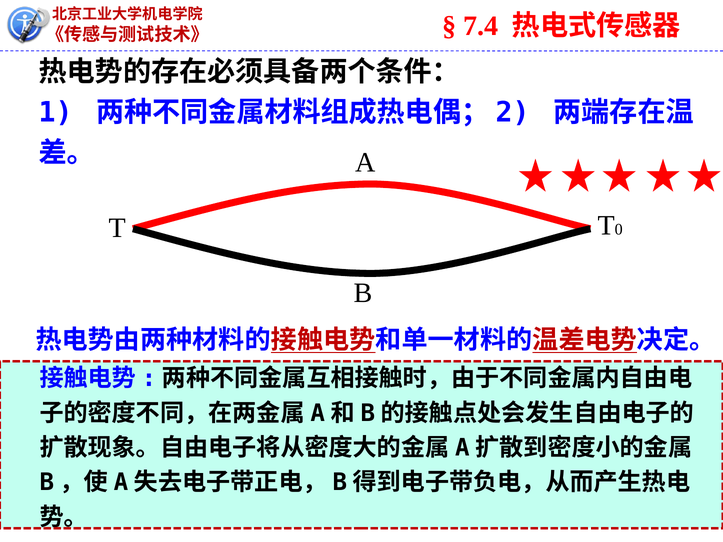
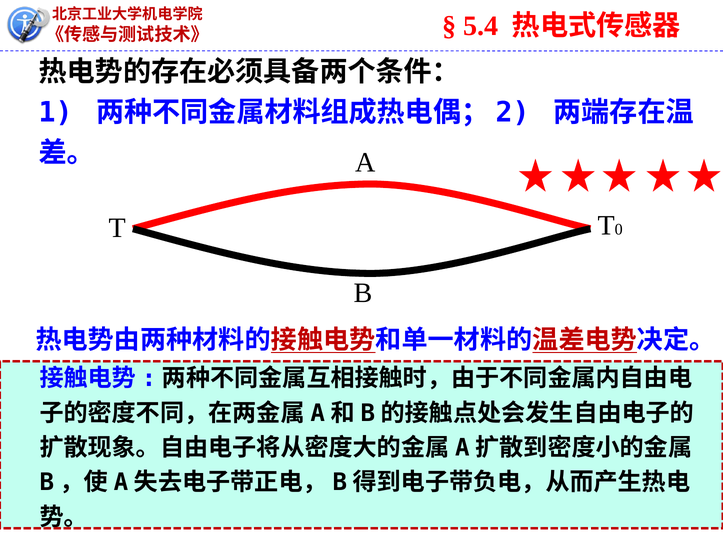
7.4: 7.4 -> 5.4 (481, 26)
